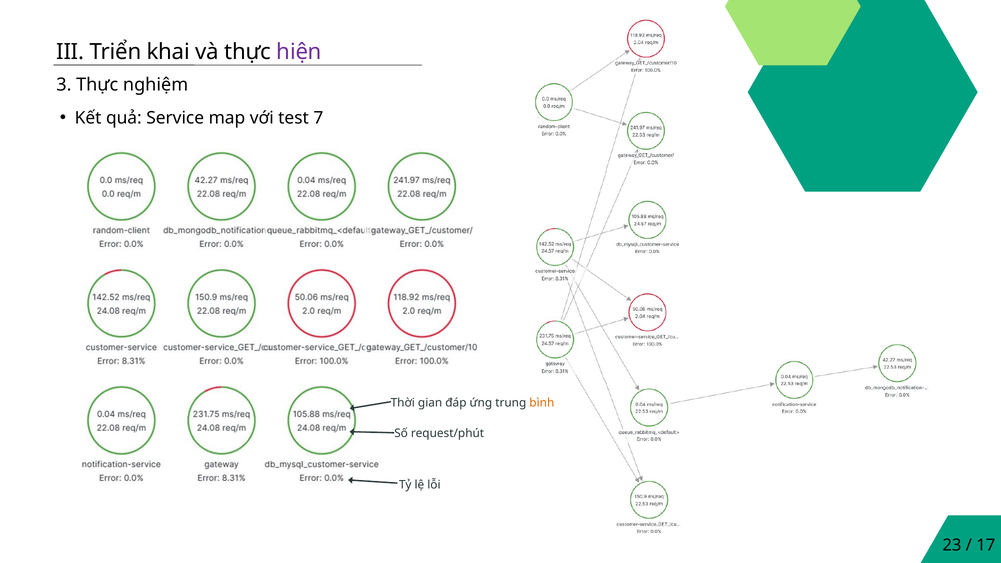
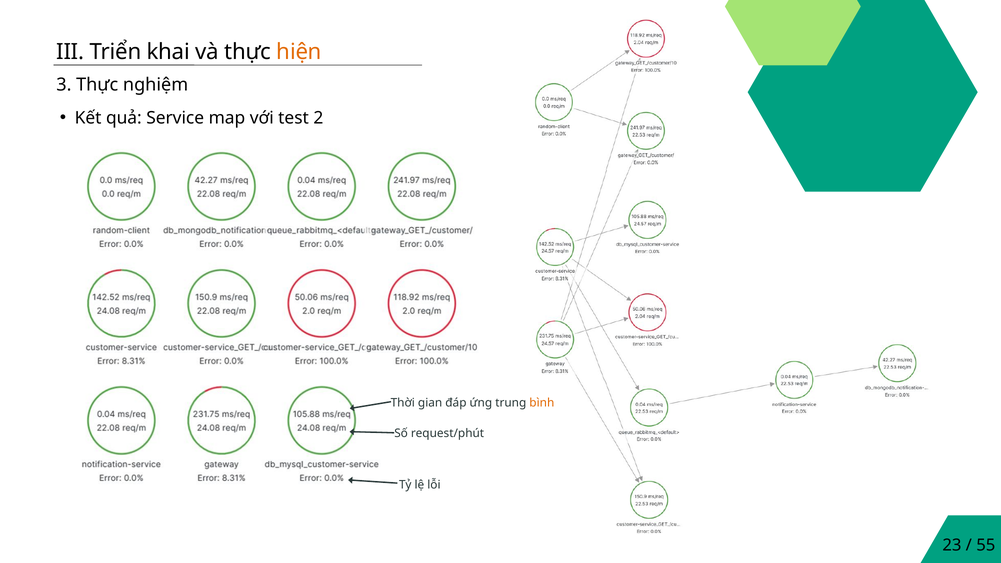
hiện colour: purple -> orange (299, 52)
7: 7 -> 2 (318, 118)
17: 17 -> 55 (986, 545)
